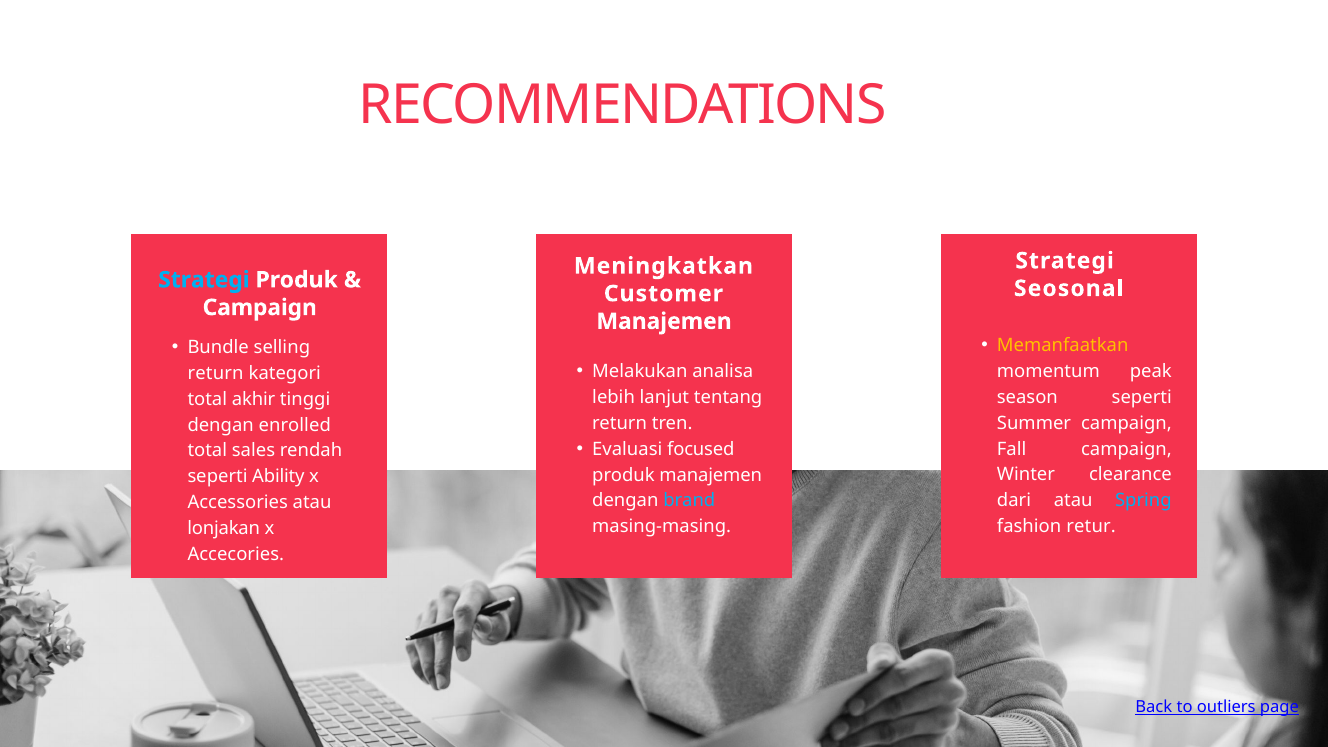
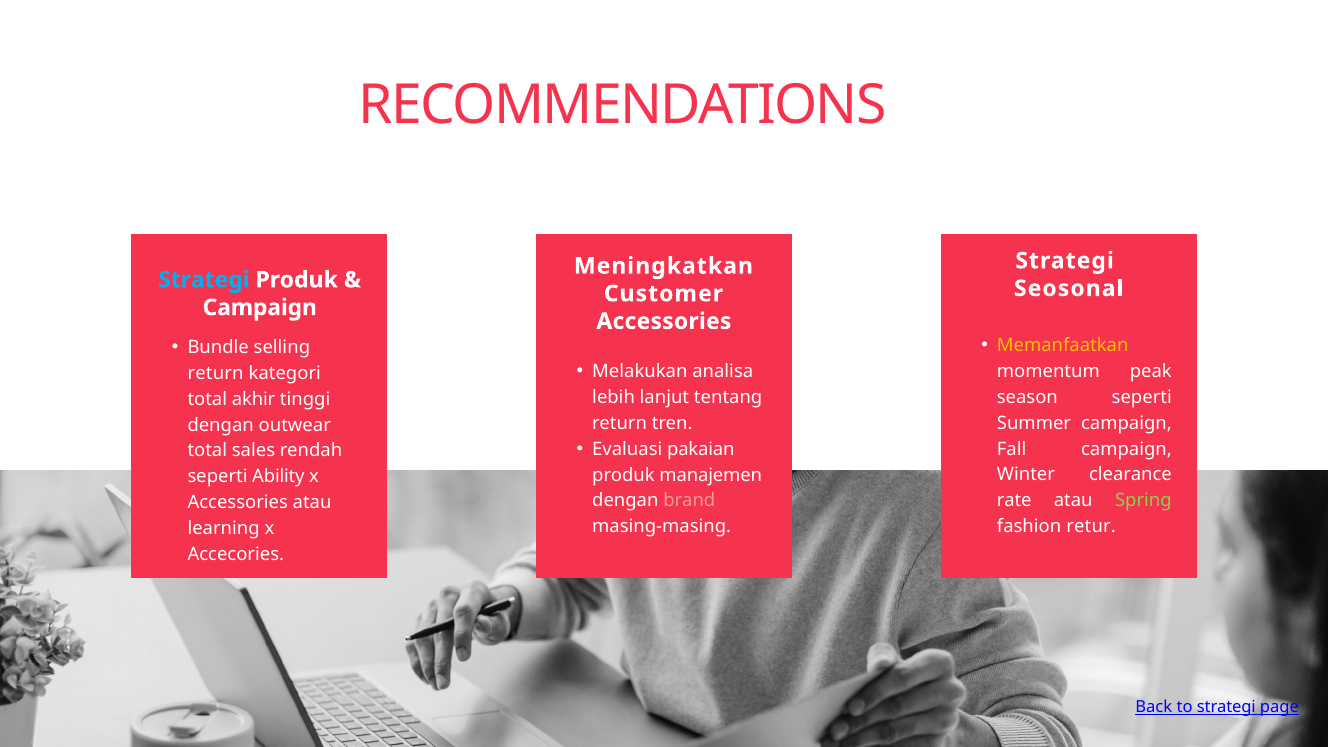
Manajemen: Manajemen -> Accessories (664, 321)
enrolled: enrolled -> outwear (295, 425)
focused: focused -> pakaian (701, 449)
dari: dari -> rate (1014, 501)
Spring colour: light blue -> light green (1143, 501)
brand colour: light blue -> pink (689, 501)
lonjakan: lonjakan -> learning (224, 528)
to outliers: outliers -> strategi (1226, 707)
